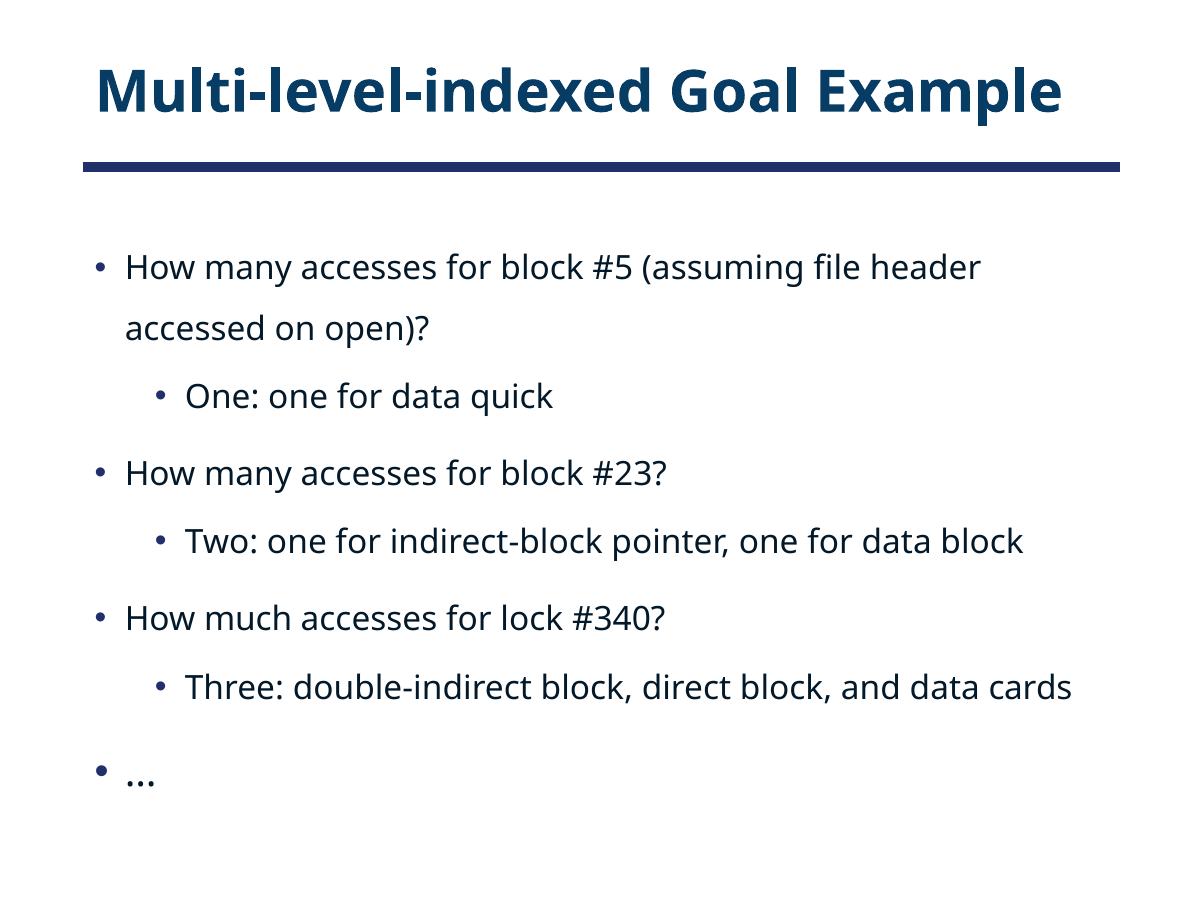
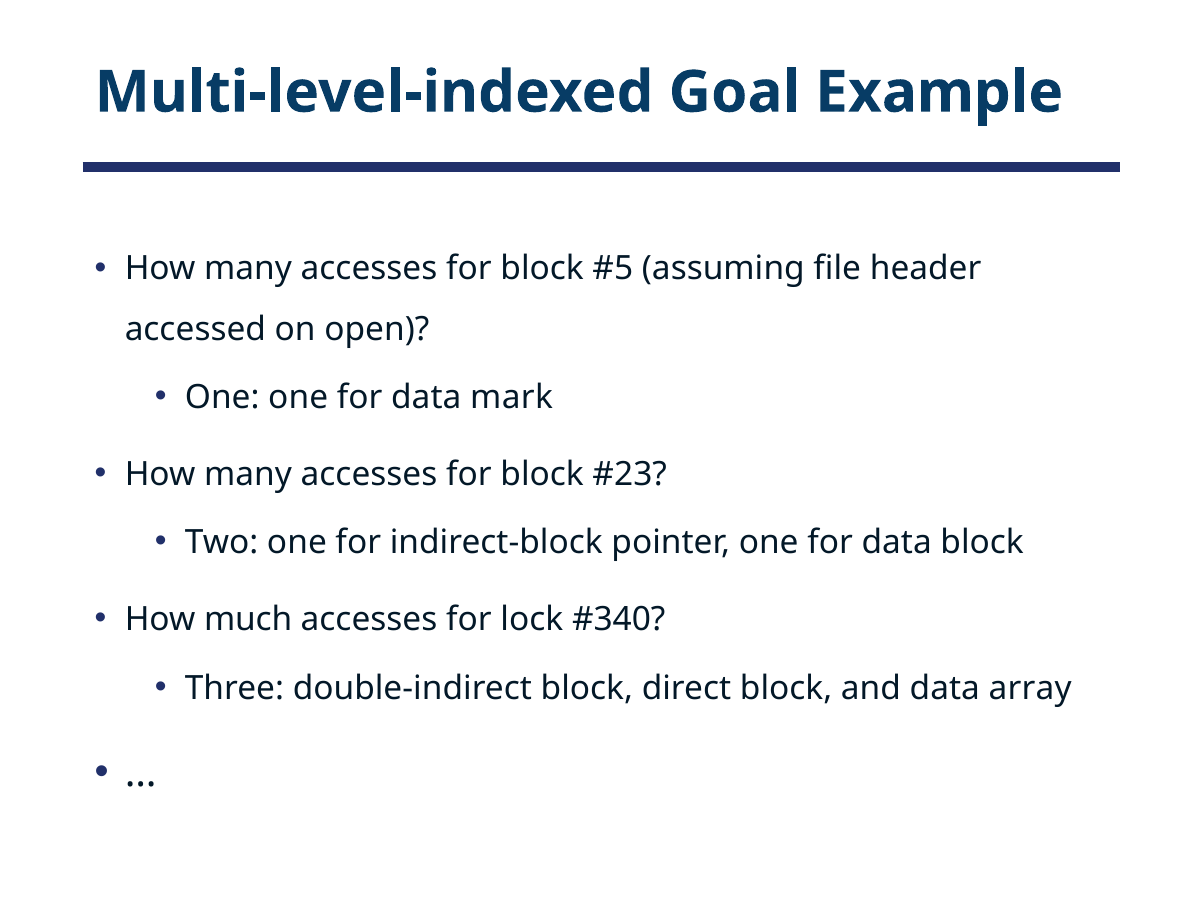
quick: quick -> mark (512, 398)
cards: cards -> array (1030, 688)
